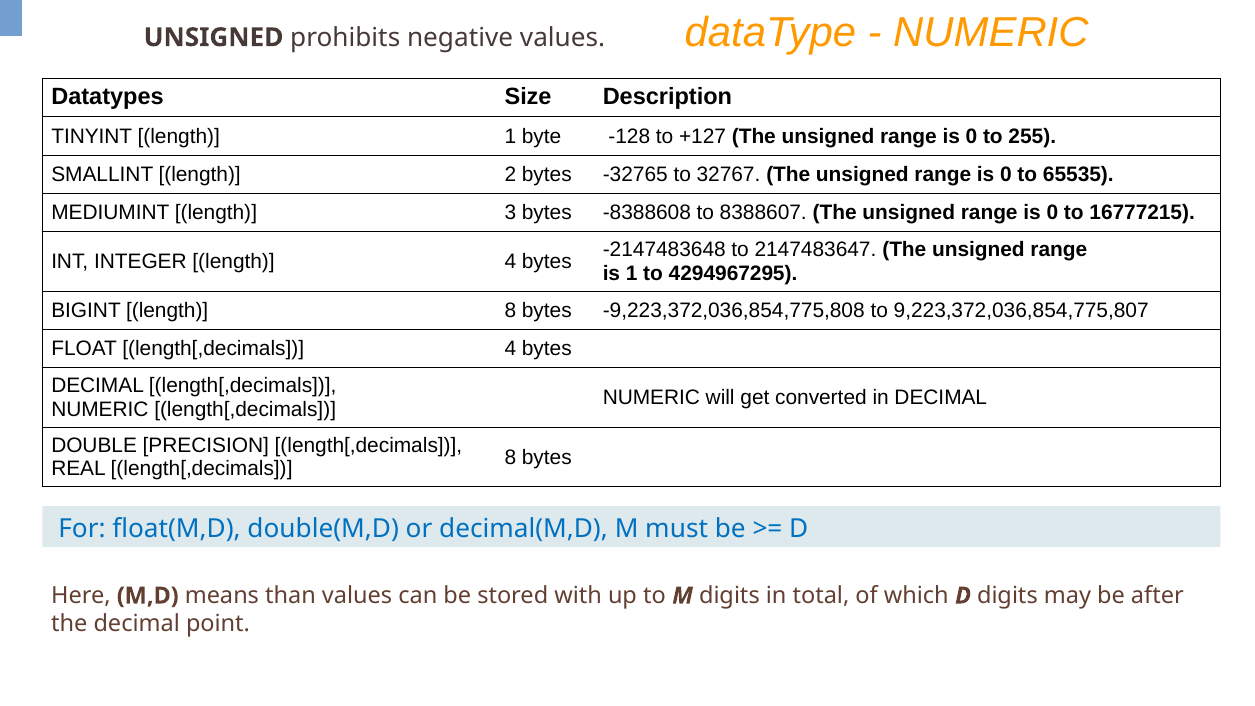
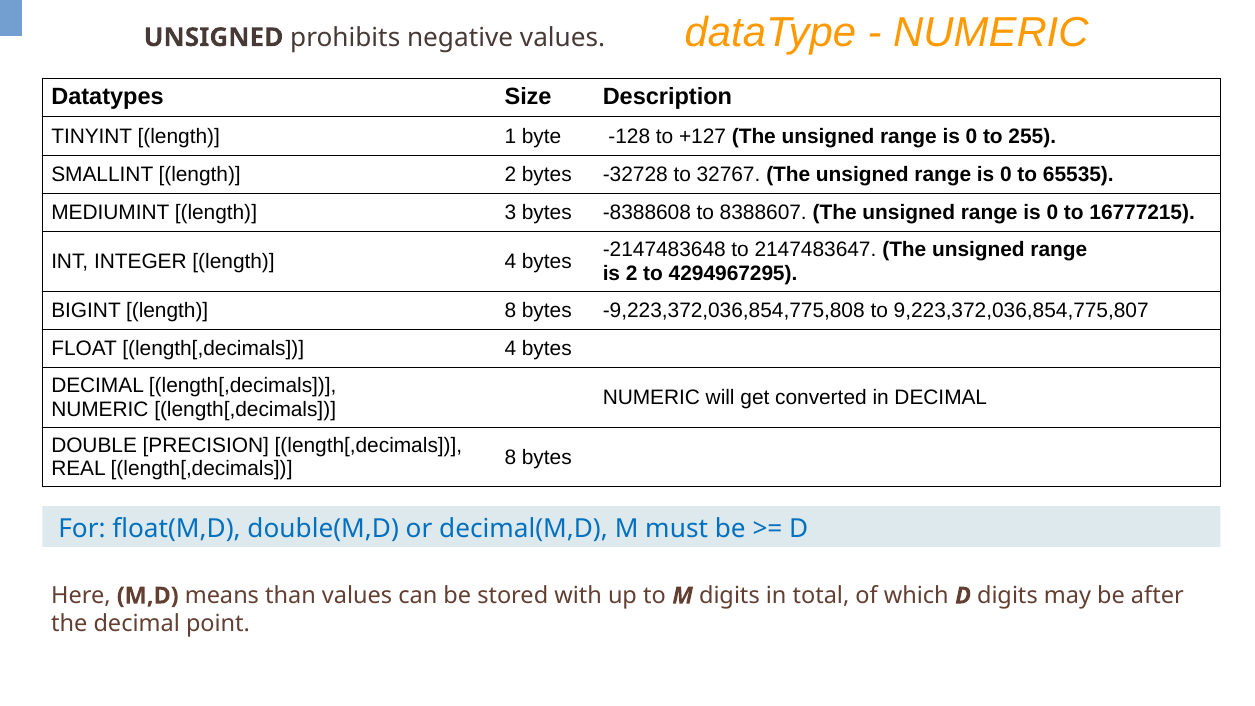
-32765: -32765 -> -32728 (635, 174)
is 1: 1 -> 2 (632, 273)
